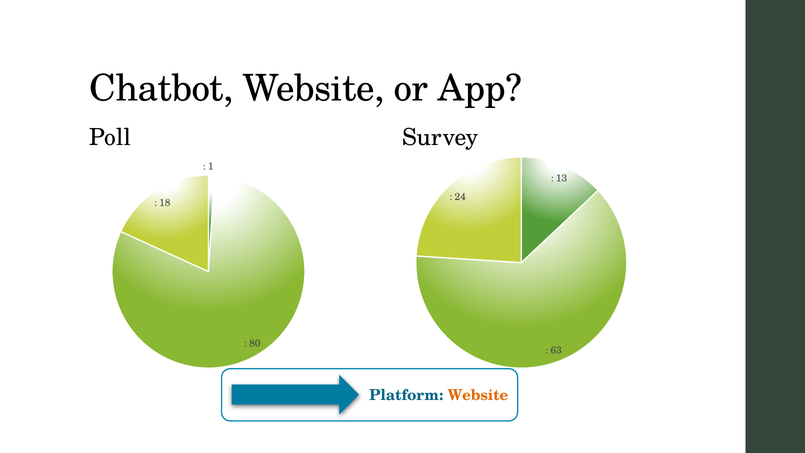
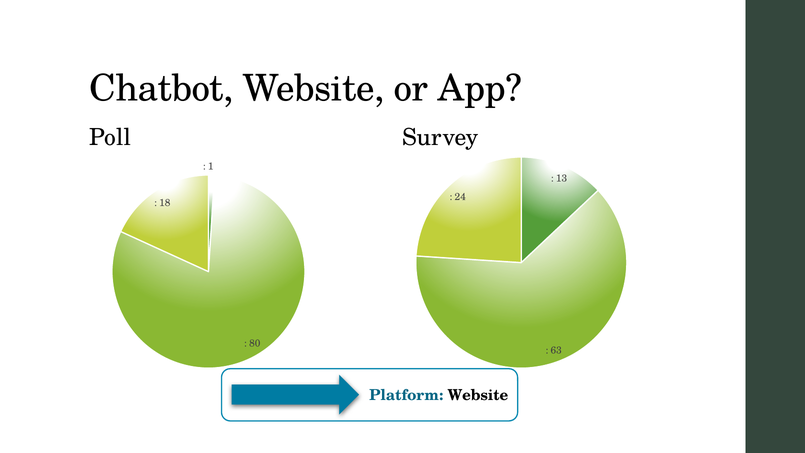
Website colour: orange -> black (478, 395)
